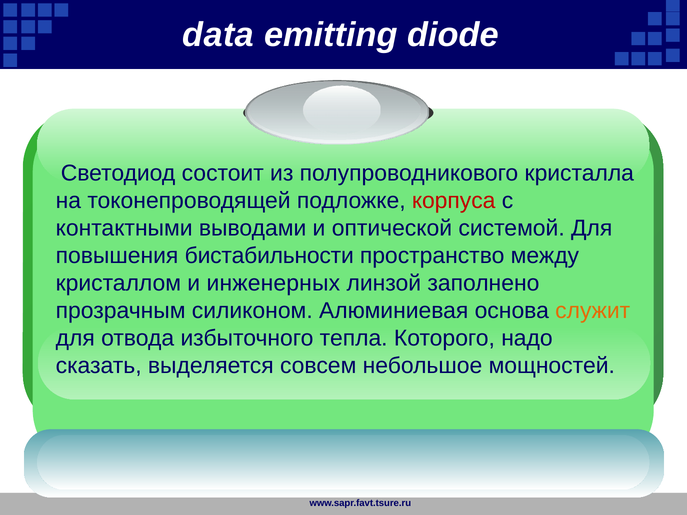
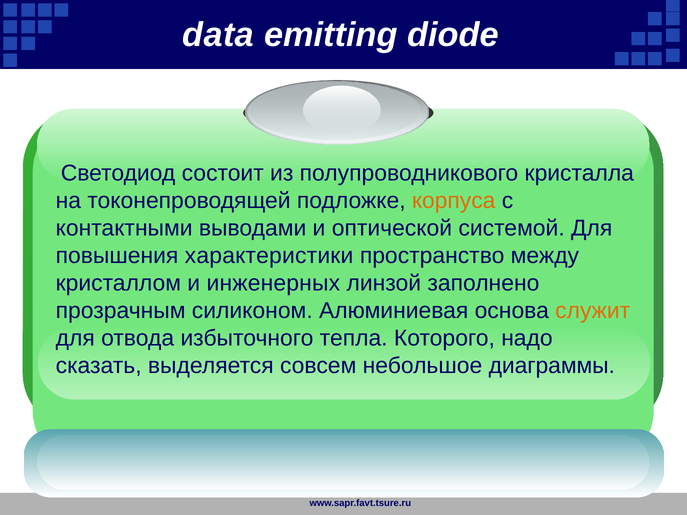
корпуса colour: red -> orange (454, 201)
бистабильности: бистабильности -> характеристики (269, 256)
мощностей: мощностей -> диаграммы (552, 366)
